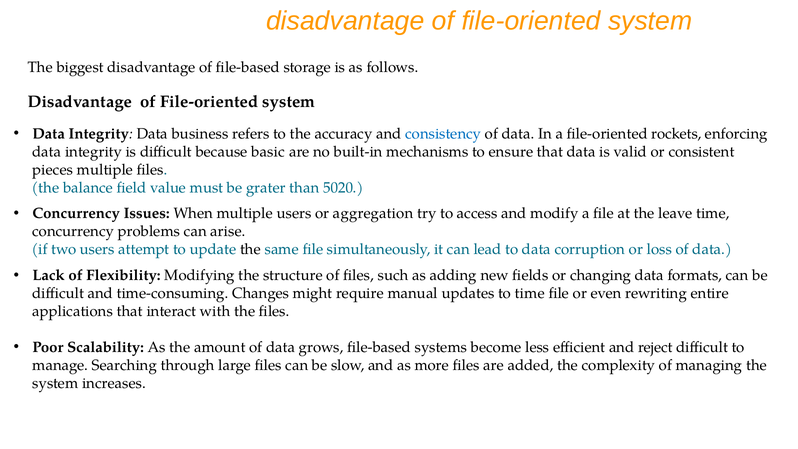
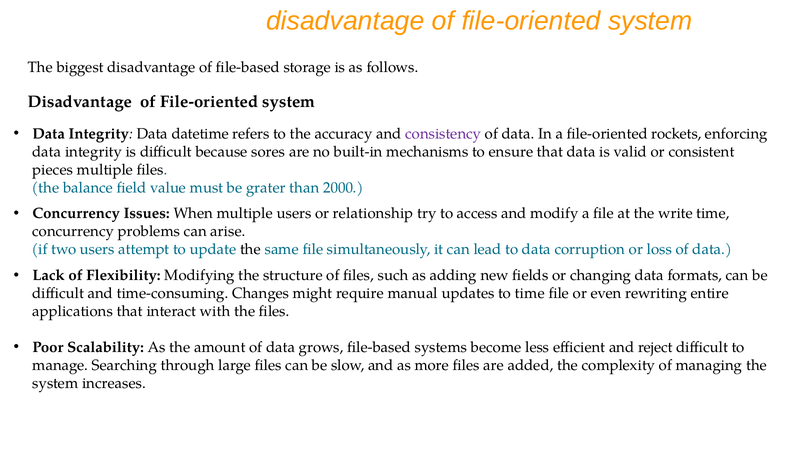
business: business -> datetime (200, 134)
consistency colour: blue -> purple (443, 134)
basic: basic -> sores (268, 152)
5020: 5020 -> 2000 (343, 188)
aggregation: aggregation -> relationship (373, 213)
leave: leave -> write (676, 213)
